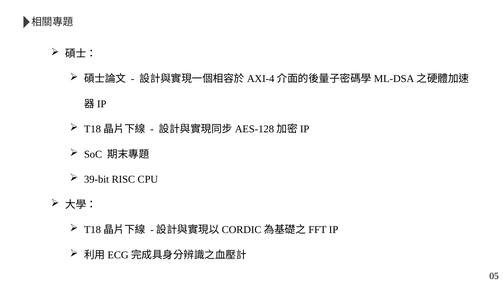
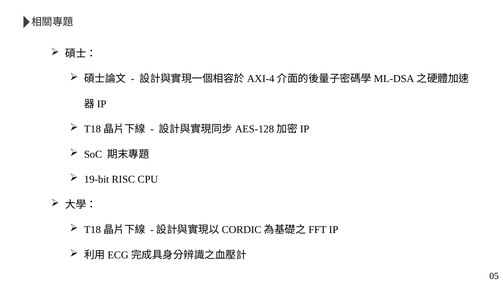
39-bit: 39-bit -> 19-bit (97, 179)
